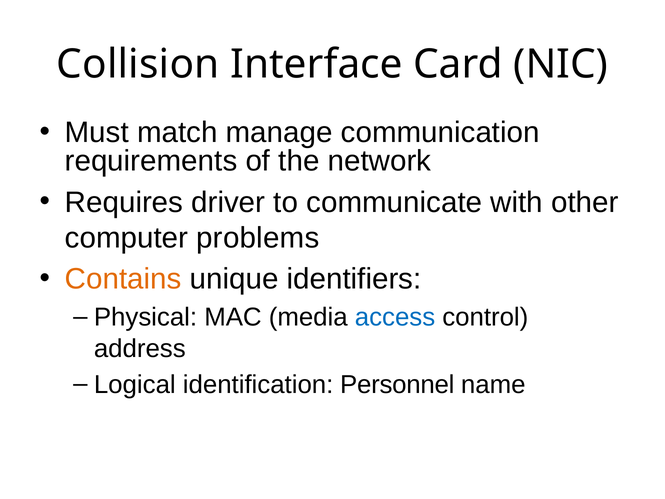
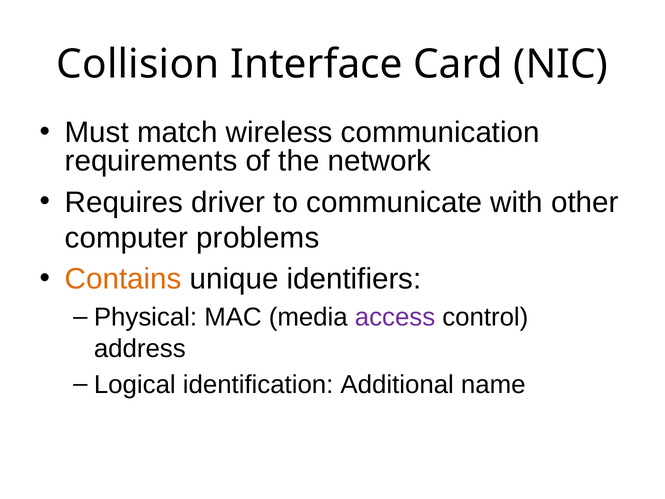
manage: manage -> wireless (279, 133)
access colour: blue -> purple (395, 317)
Personnel: Personnel -> Additional (397, 385)
